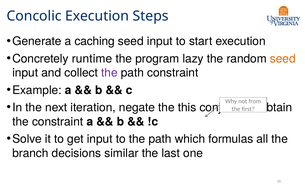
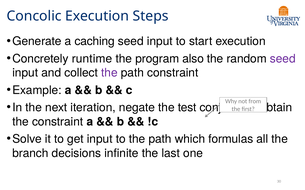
lazy: lazy -> also (193, 59)
seed colour: orange -> purple (283, 59)
this: this -> test (187, 108)
similar: similar -> infinite (121, 154)
